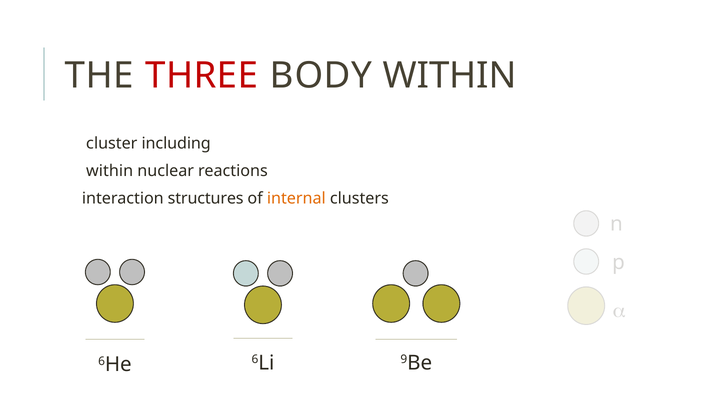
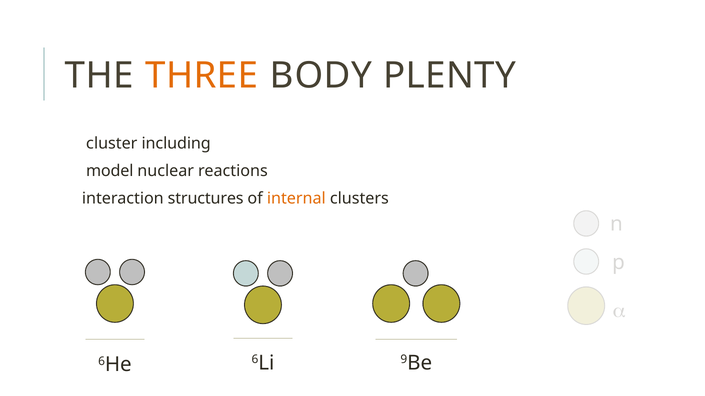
THREE colour: red -> orange (202, 76)
BODY WITHIN: WITHIN -> PLENTY (449, 76)
within: within -> model (110, 171)
